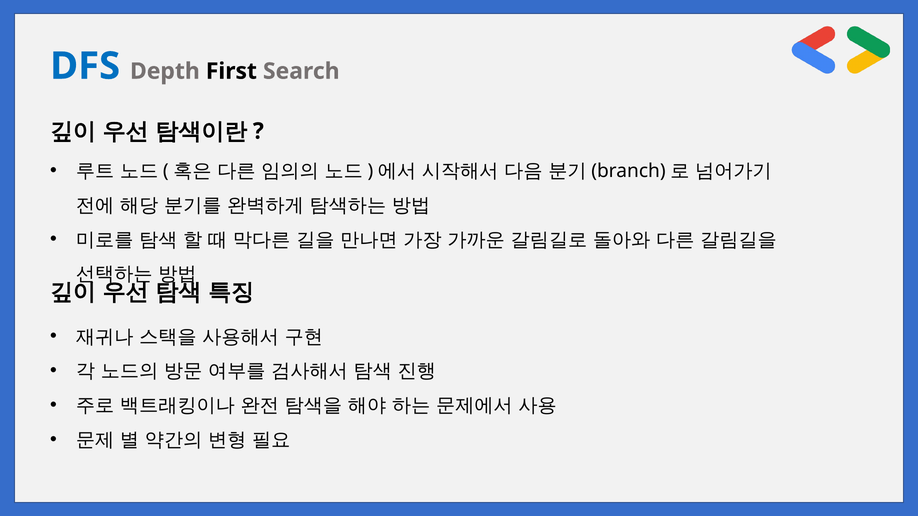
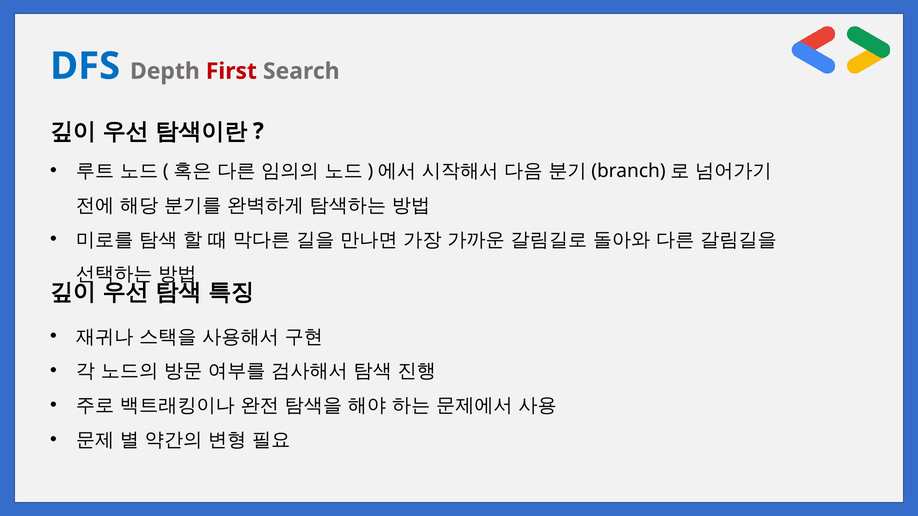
First colour: black -> red (231, 71)
